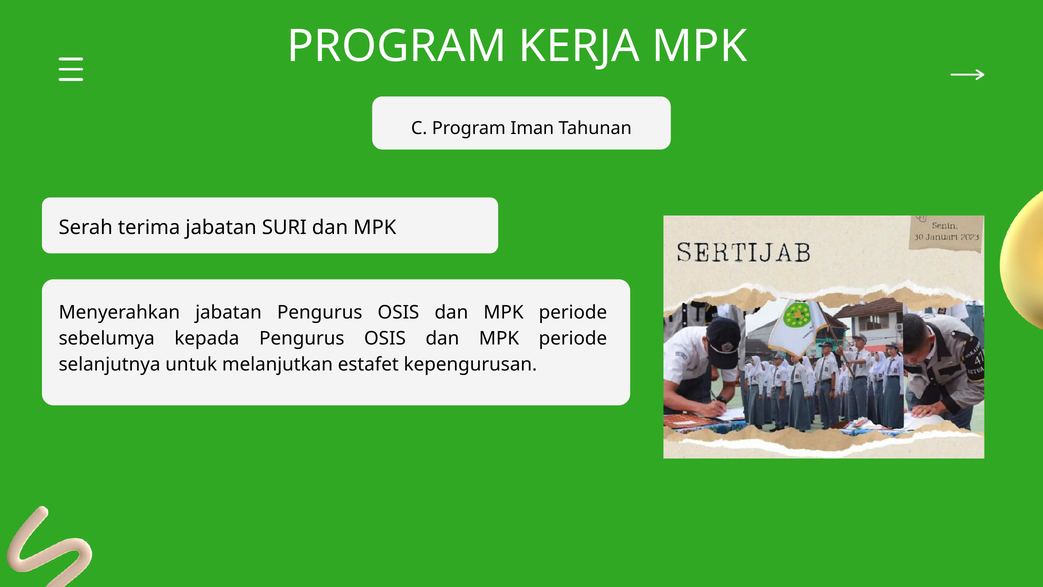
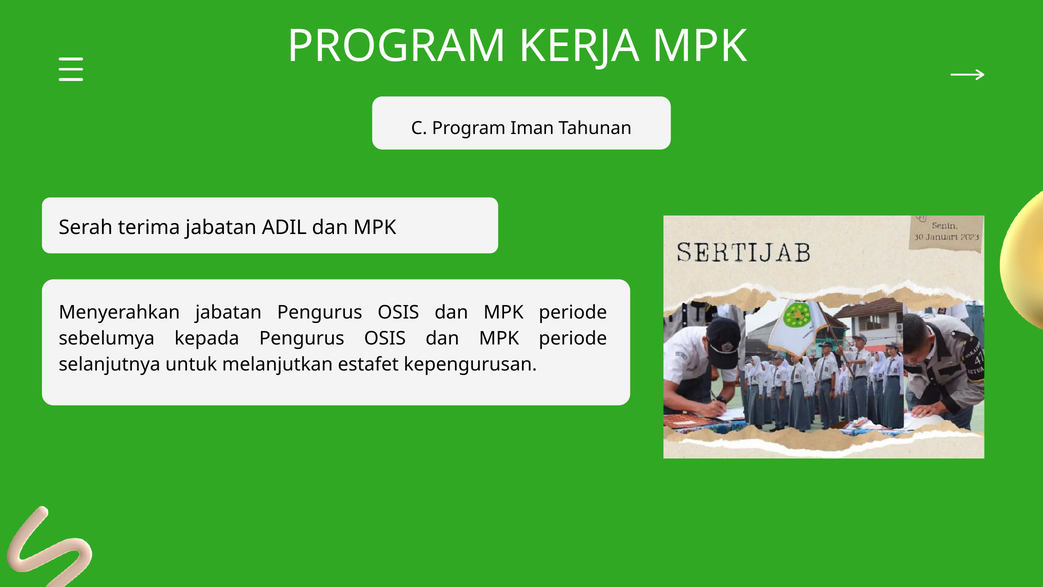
SURI: SURI -> ADIL (284, 228)
